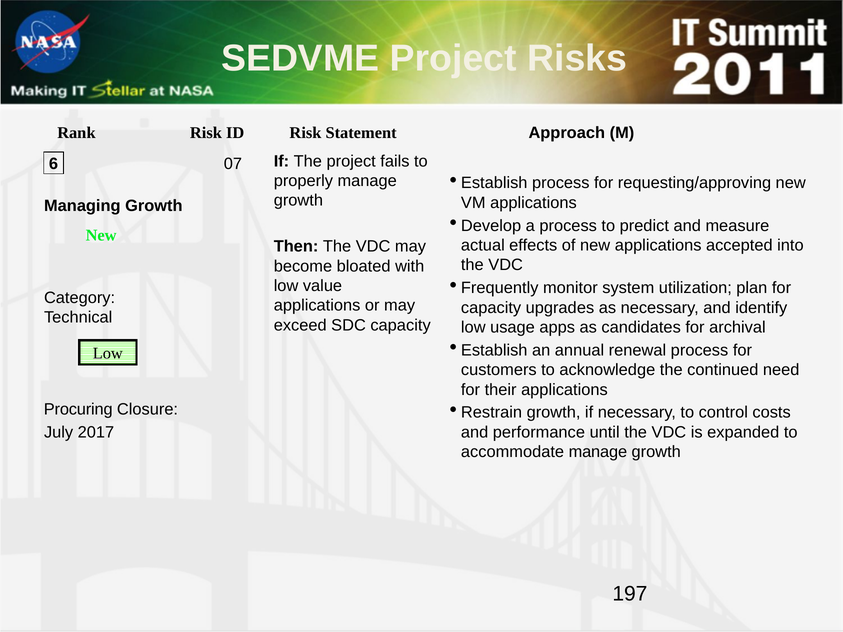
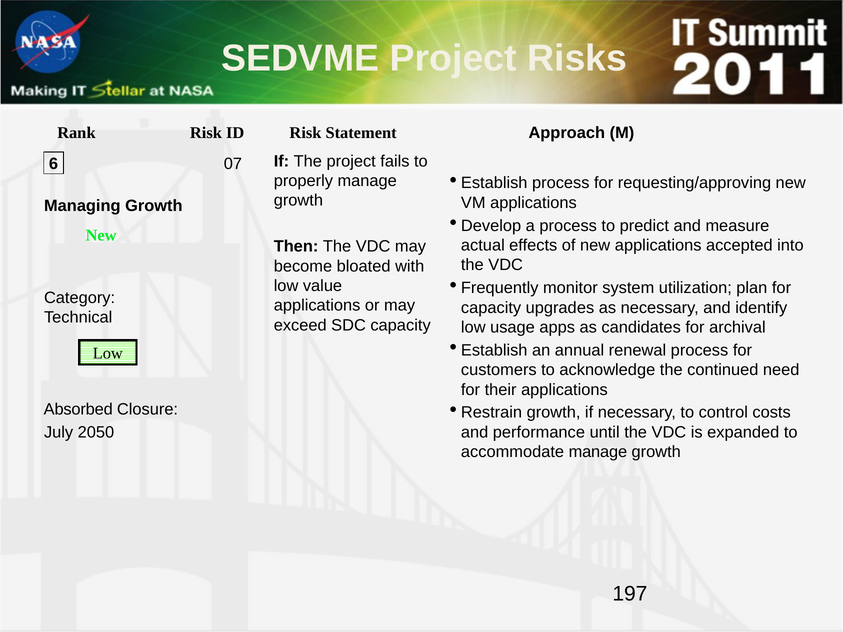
Procuring: Procuring -> Absorbed (78, 409)
2017: 2017 -> 2050 (96, 432)
